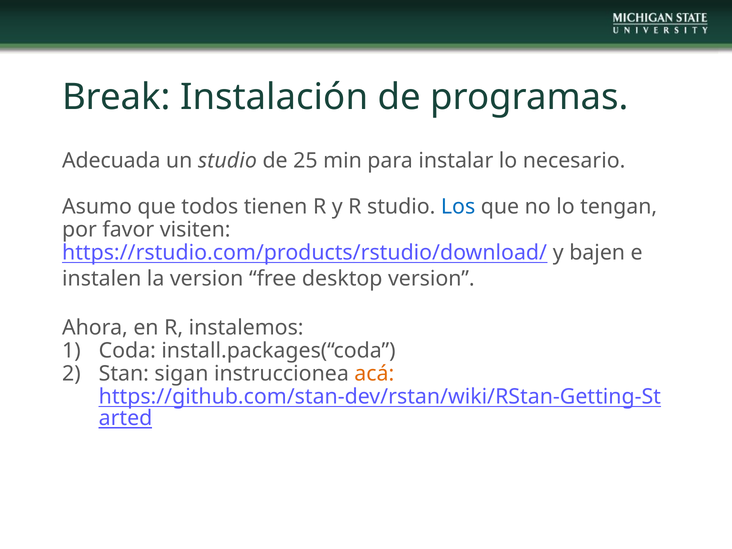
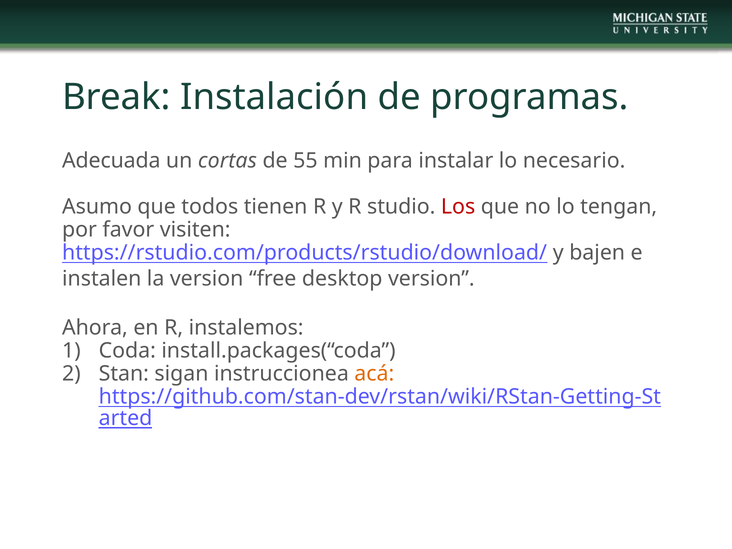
un studio: studio -> cortas (227, 161)
25: 25 -> 55 (305, 161)
Los colour: blue -> red (458, 207)
